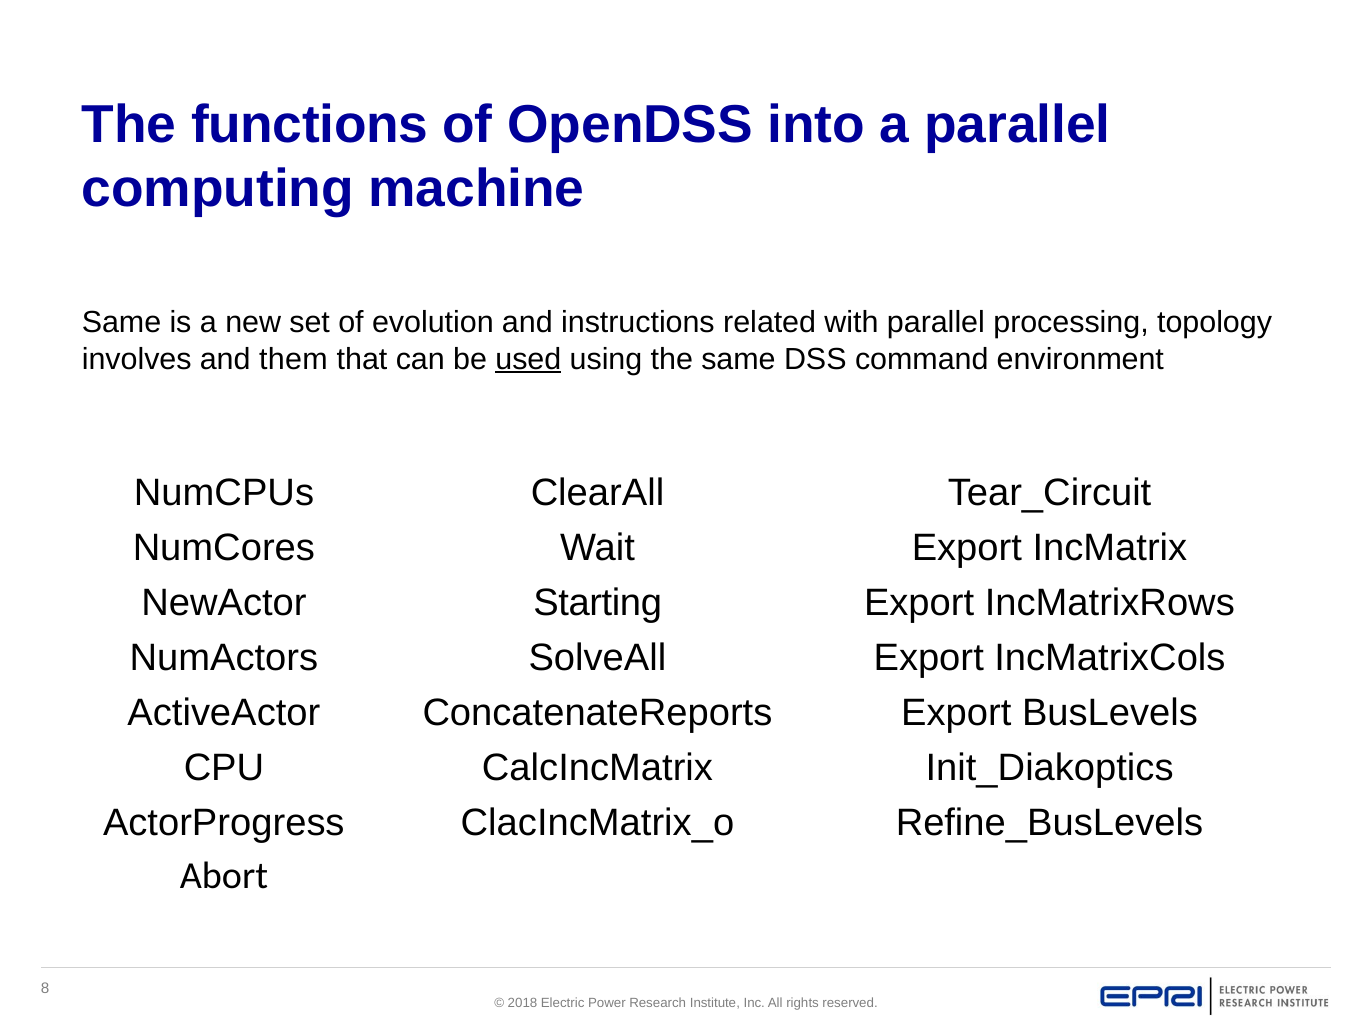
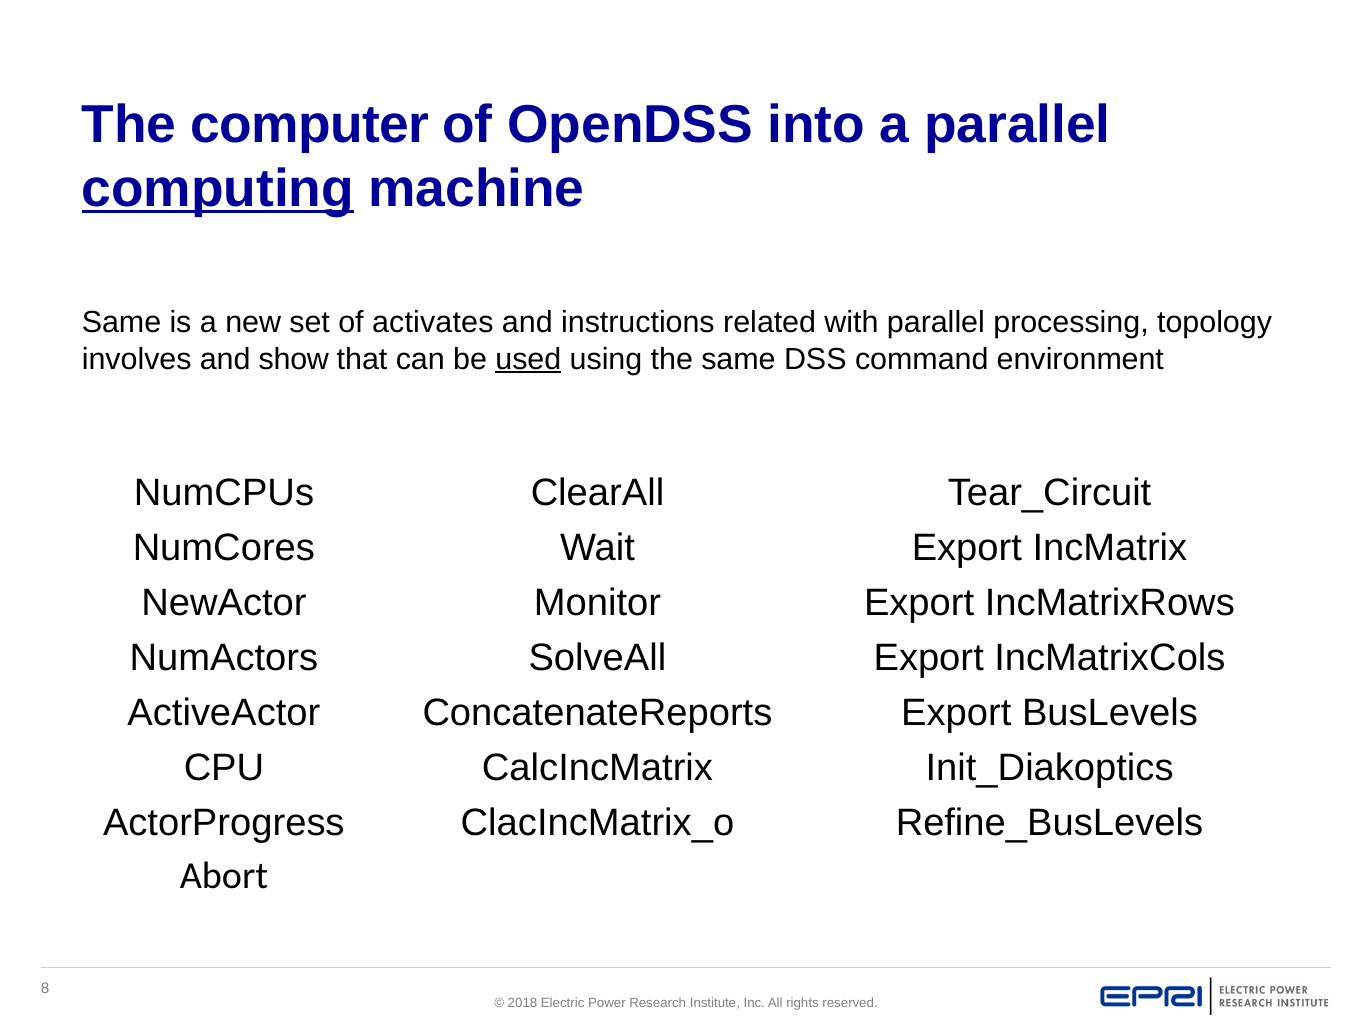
functions: functions -> computer (310, 125)
computing underline: none -> present (218, 189)
evolution: evolution -> activates (433, 323)
them: them -> show (294, 359)
Starting: Starting -> Monitor (597, 603)
